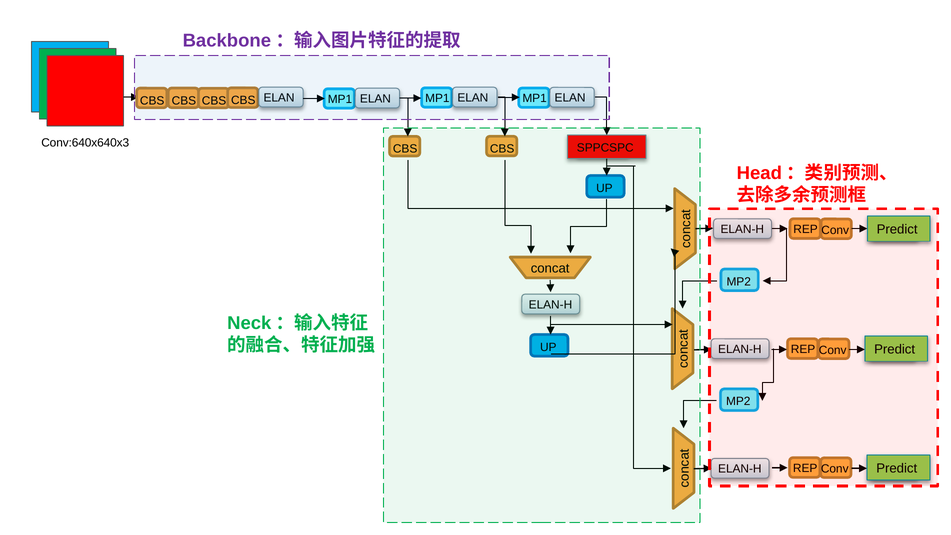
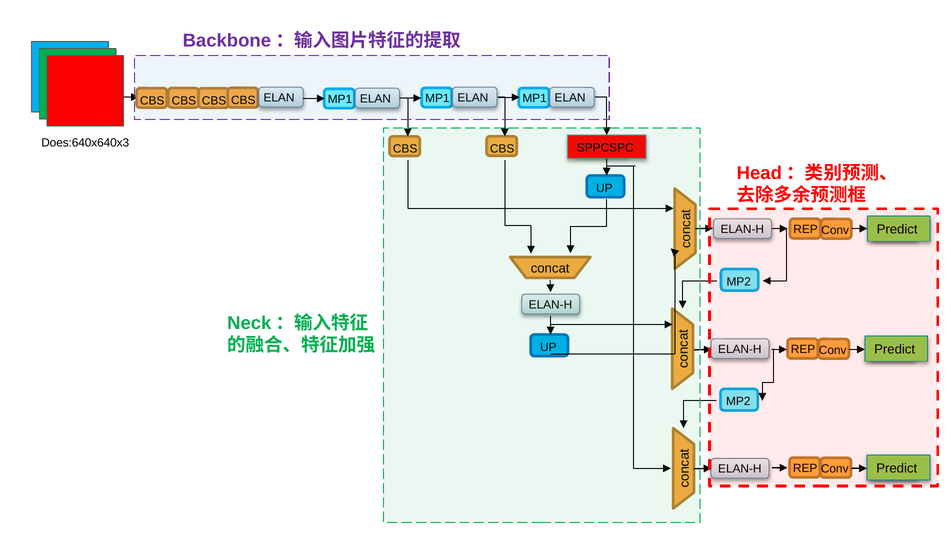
Conv:640x640x3: Conv:640x640x3 -> Does:640x640x3 (85, 143)
